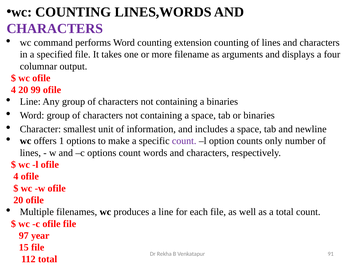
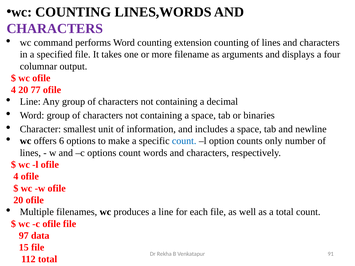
99: 99 -> 77 (36, 90)
a binaries: binaries -> decimal (222, 102)
1: 1 -> 6 (62, 141)
count colour: purple -> blue (184, 141)
year: year -> data (40, 236)
